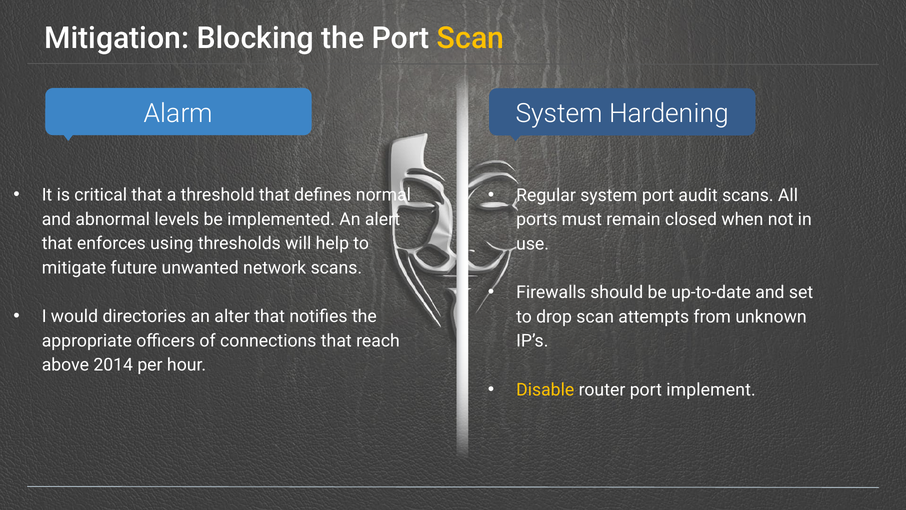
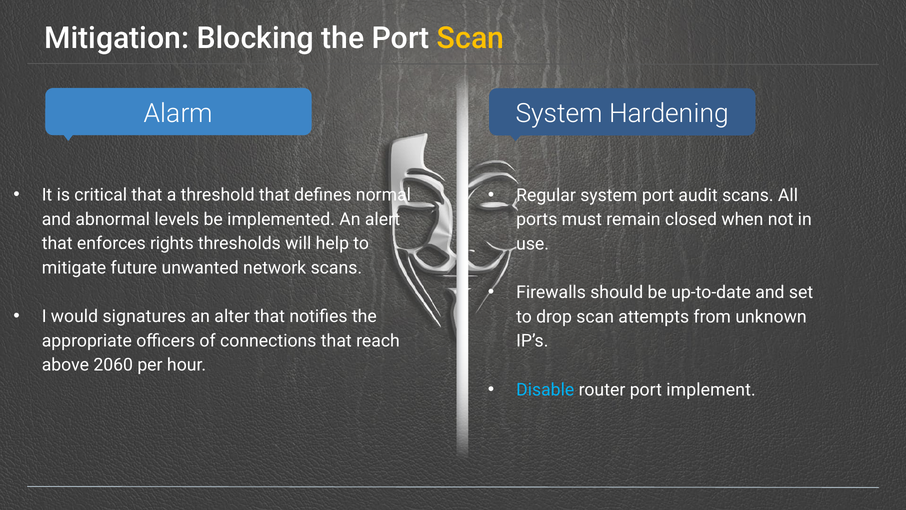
using: using -> rights (172, 243)
directories: directories -> signatures (144, 316)
2014: 2014 -> 2060 (113, 365)
Disable colour: yellow -> light blue (545, 389)
